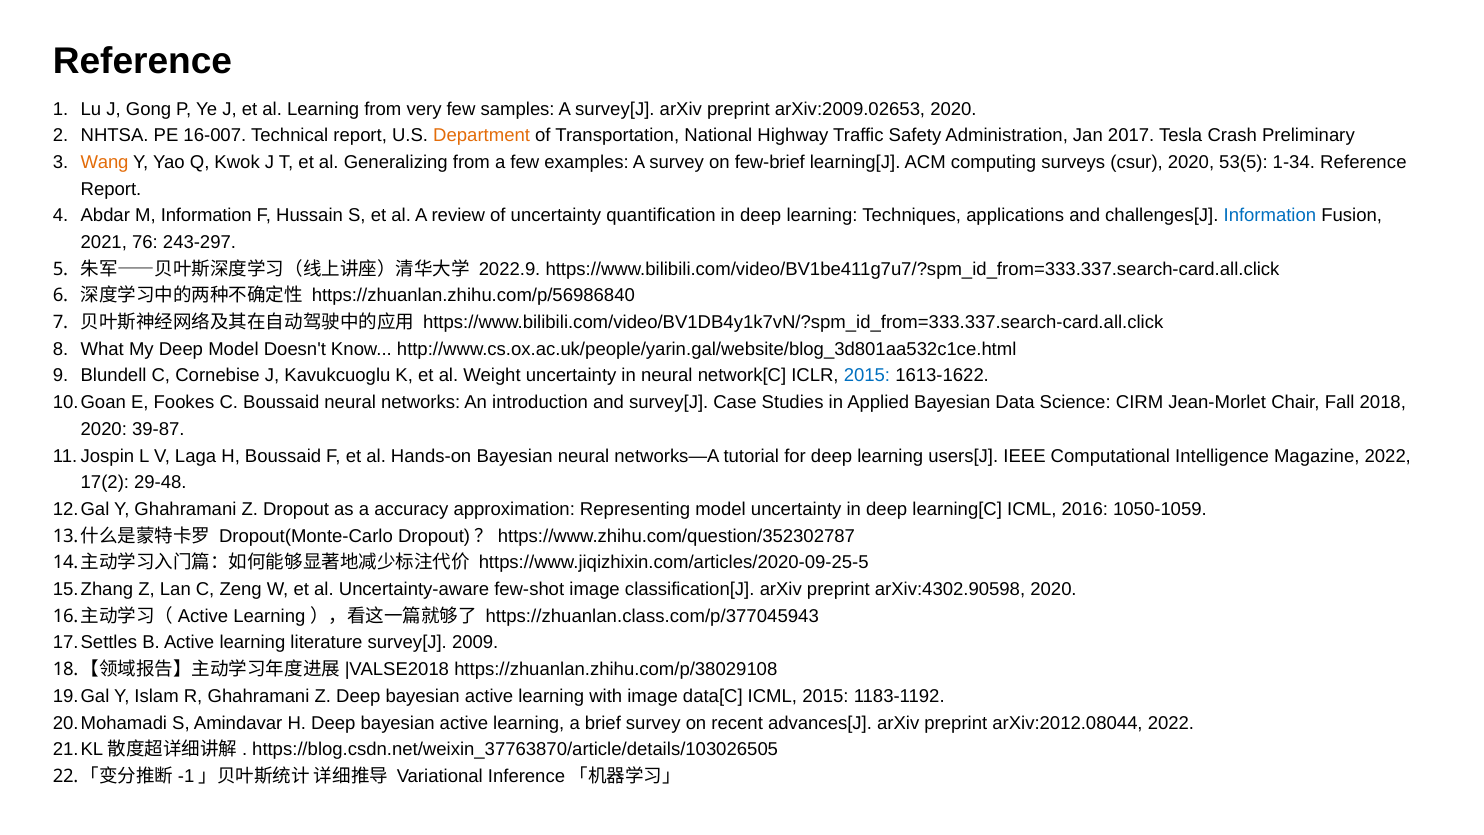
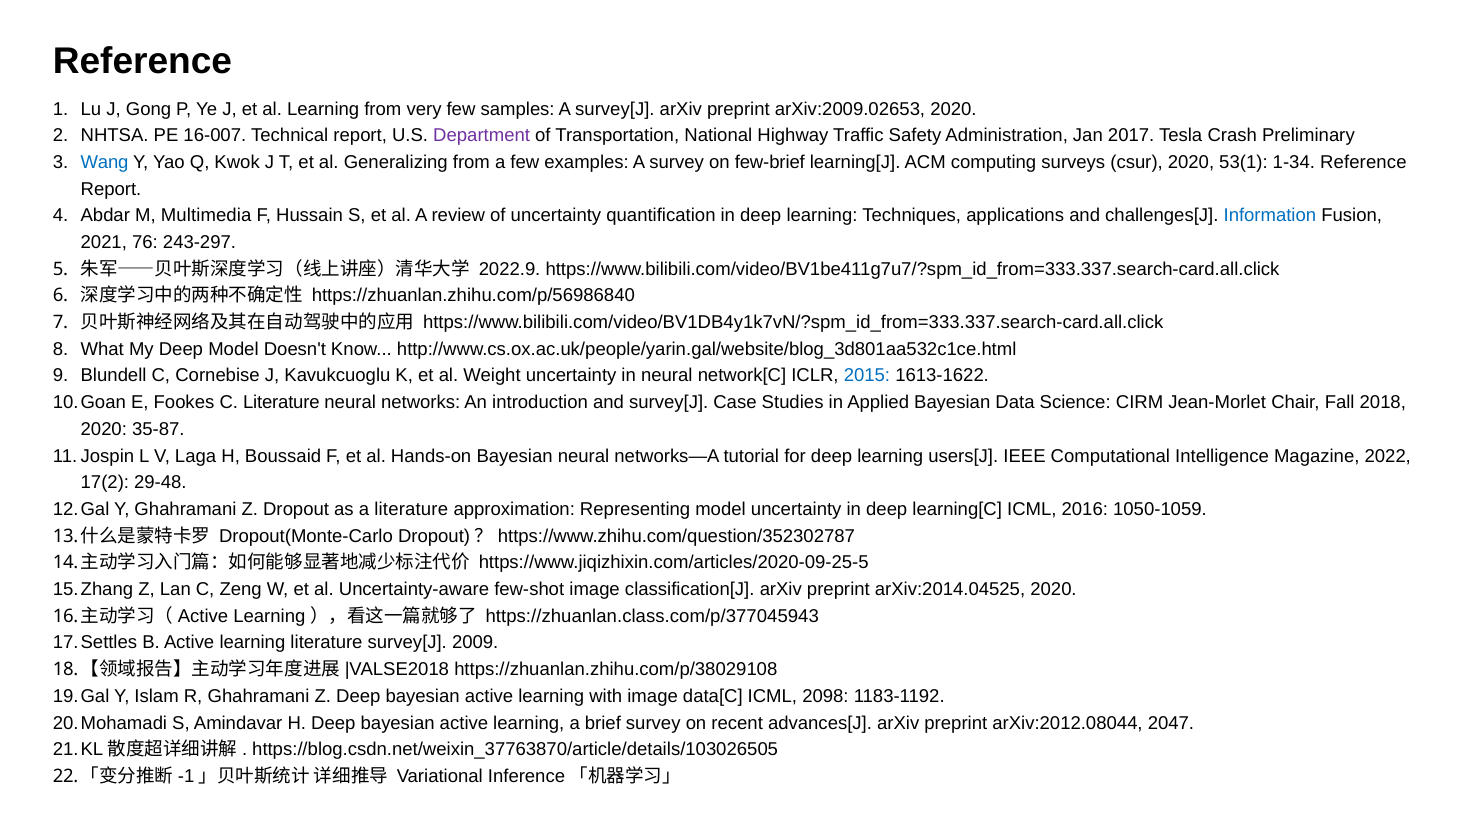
Department colour: orange -> purple (482, 136)
Wang colour: orange -> blue (105, 162)
53(5: 53(5 -> 53(1 (1243, 162)
M Information: Information -> Multimedia (206, 216)
C Boussaid: Boussaid -> Literature (281, 402)
39-87: 39-87 -> 35-87 (158, 429)
a accuracy: accuracy -> literature (411, 509)
arXiv:4302.90598: arXiv:4302.90598 -> arXiv:2014.04525 (950, 589)
ICML 2015: 2015 -> 2098 (825, 696)
arXiv:2012.08044 2022: 2022 -> 2047 (1171, 723)
